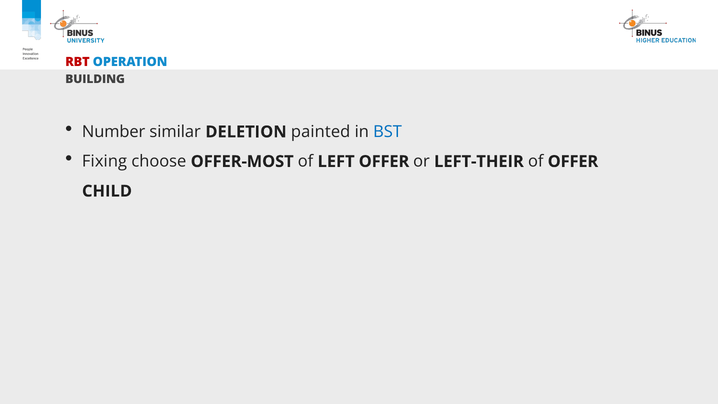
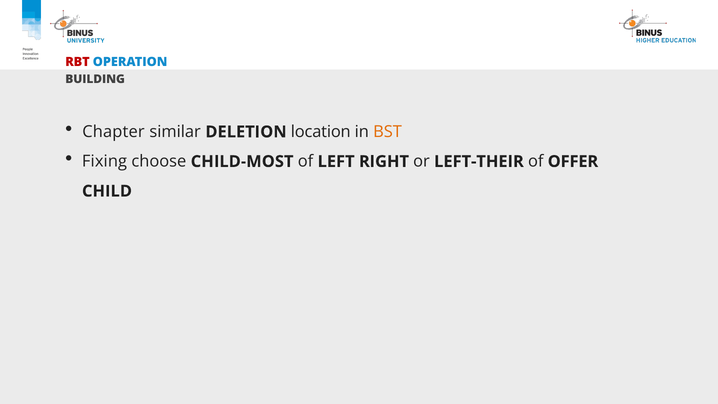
Number: Number -> Chapter (114, 132)
painted: painted -> location (321, 132)
BST colour: blue -> orange (388, 132)
OFFER-MOST: OFFER-MOST -> CHILD-MOST (242, 161)
LEFT OFFER: OFFER -> RIGHT (384, 161)
